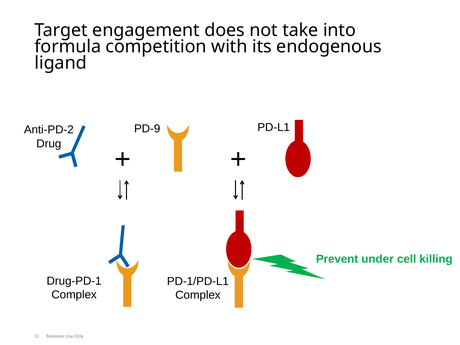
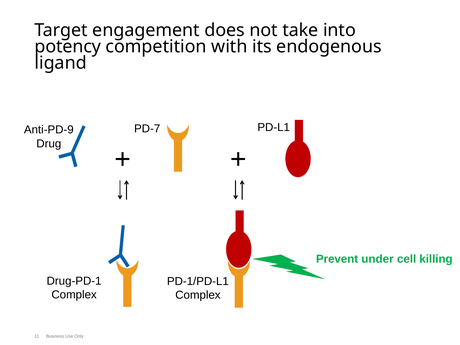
formula: formula -> potency (68, 46)
PD-9: PD-9 -> PD-7 (147, 129)
Anti-PD-2: Anti-PD-2 -> Anti-PD-9 (49, 130)
